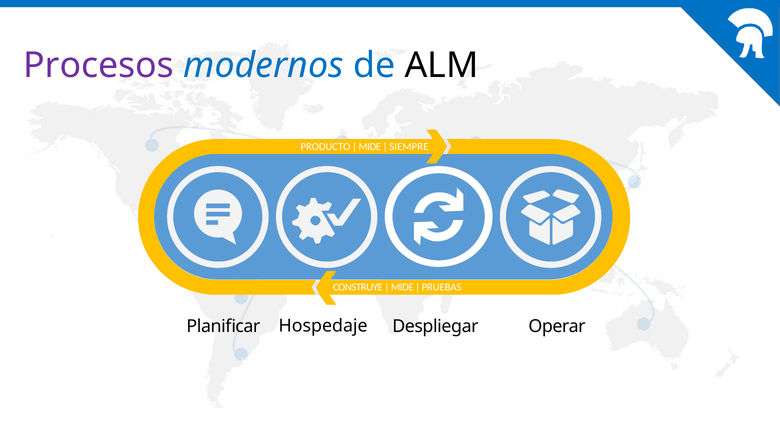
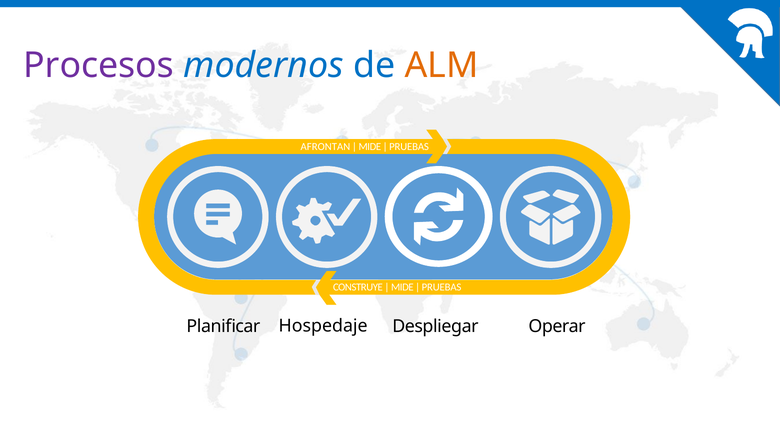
ALM colour: black -> orange (442, 66)
PRODUCTO: PRODUCTO -> AFRONTAN (325, 146)
SIEMPRE: SIEMPRE -> PRUEBAS (409, 146)
